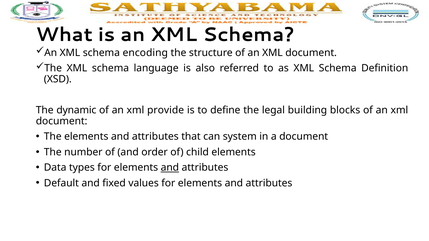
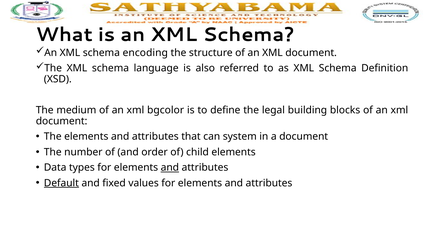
dynamic: dynamic -> medium (76, 110)
provide: provide -> bgcolor (166, 110)
Default underline: none -> present (61, 183)
